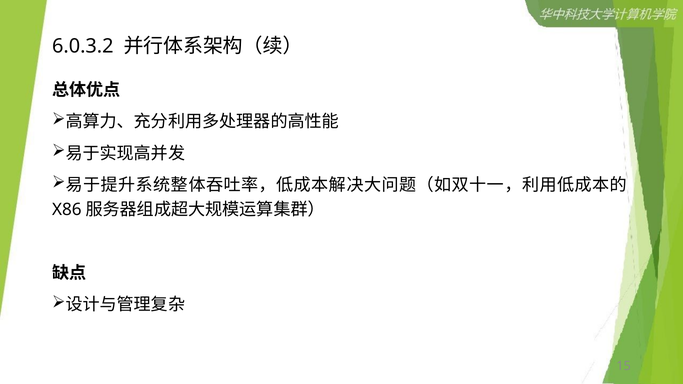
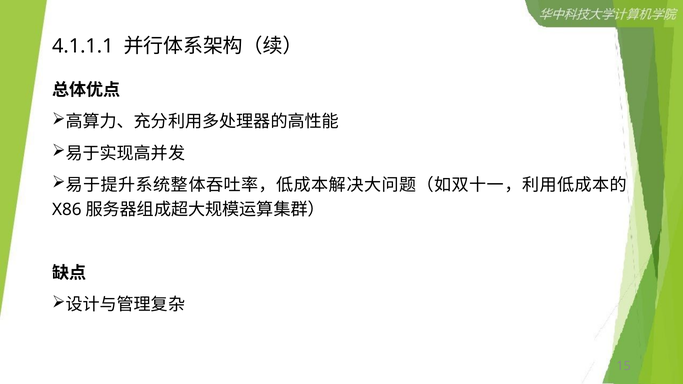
6.0.3.2: 6.0.3.2 -> 4.1.1.1 (83, 46)
